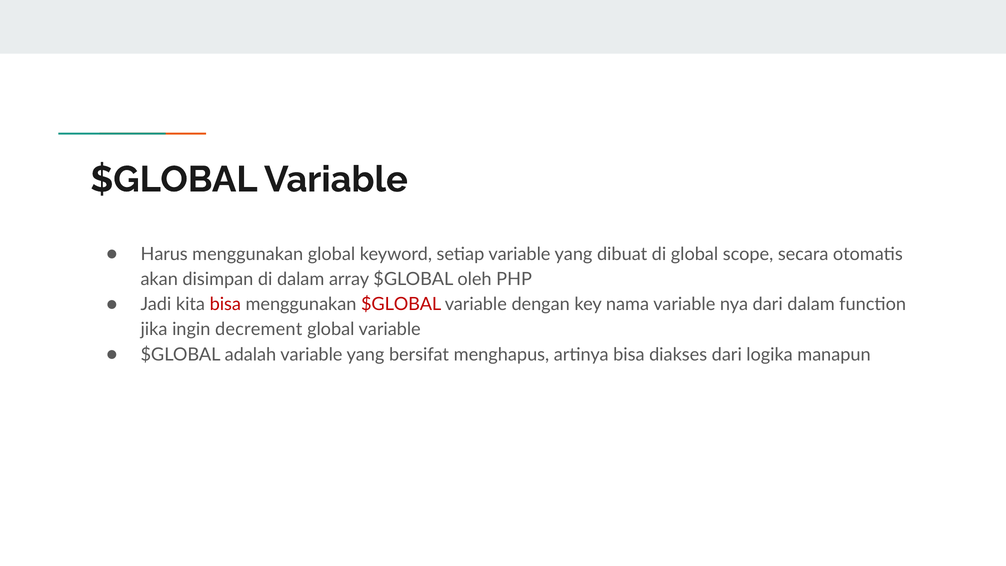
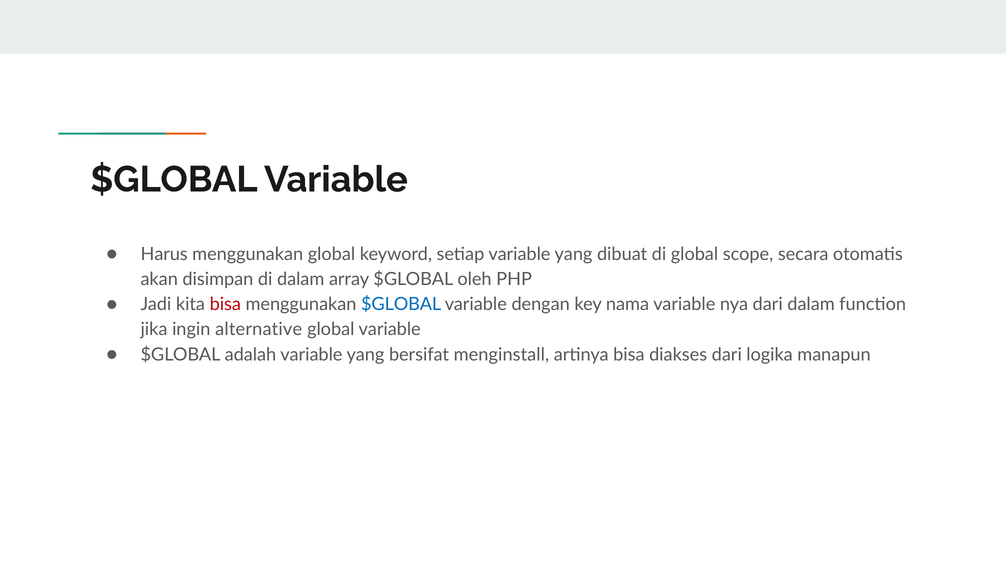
$GLOBAL colour: red -> blue (401, 304)
decrement: decrement -> alternative (259, 329)
menghapus: menghapus -> menginstall (501, 354)
